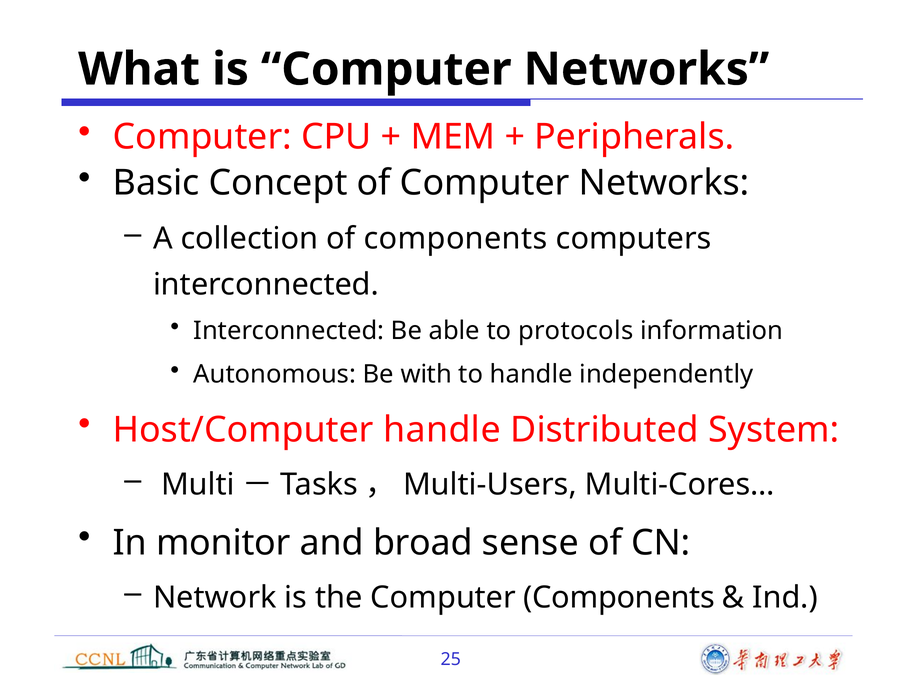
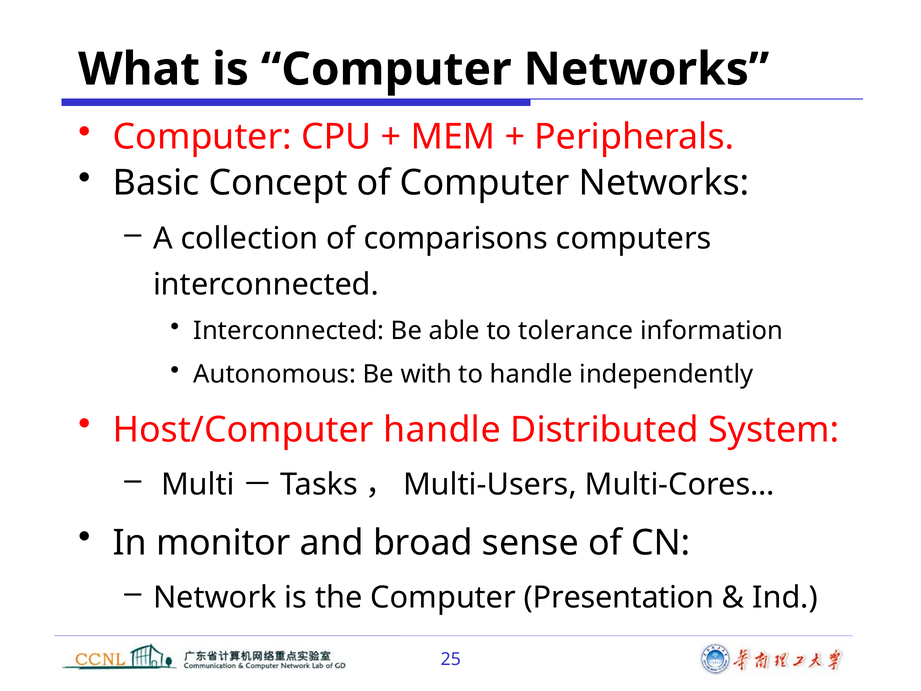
of components: components -> comparisons (456, 238)
protocols: protocols -> tolerance (576, 331)
Computer Components: Components -> Presentation (619, 598)
